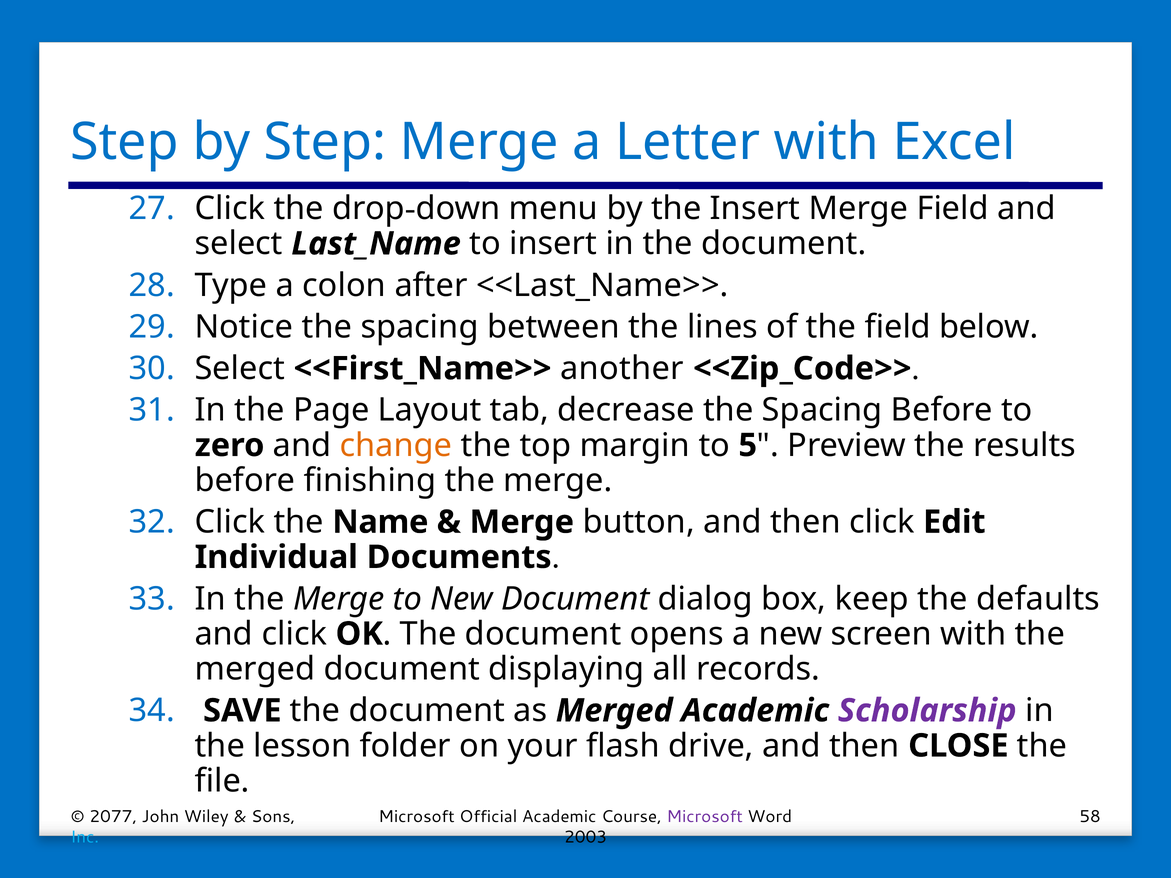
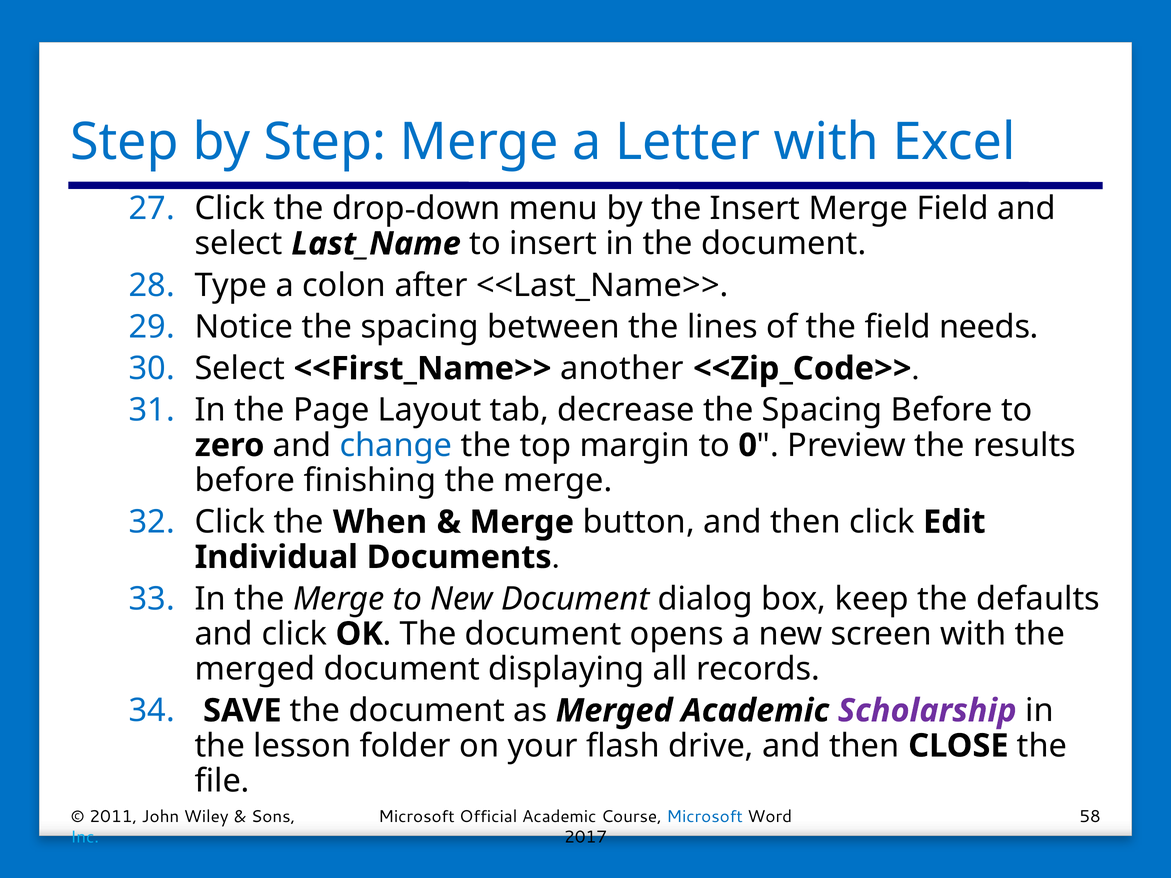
below: below -> needs (989, 327)
change colour: orange -> blue (396, 445)
5: 5 -> 0 (748, 445)
Name: Name -> When (380, 522)
2077: 2077 -> 2011 (113, 817)
Microsoft colour: purple -> blue (705, 817)
2003: 2003 -> 2017 (586, 838)
